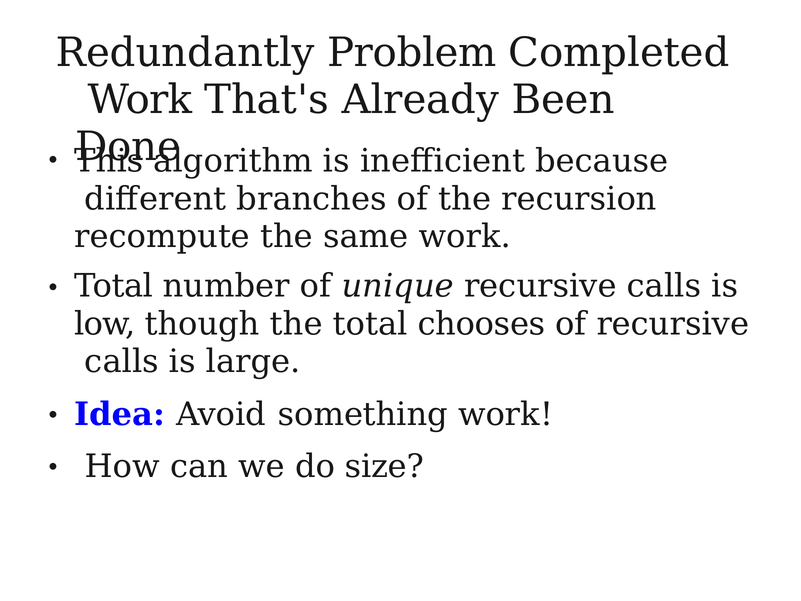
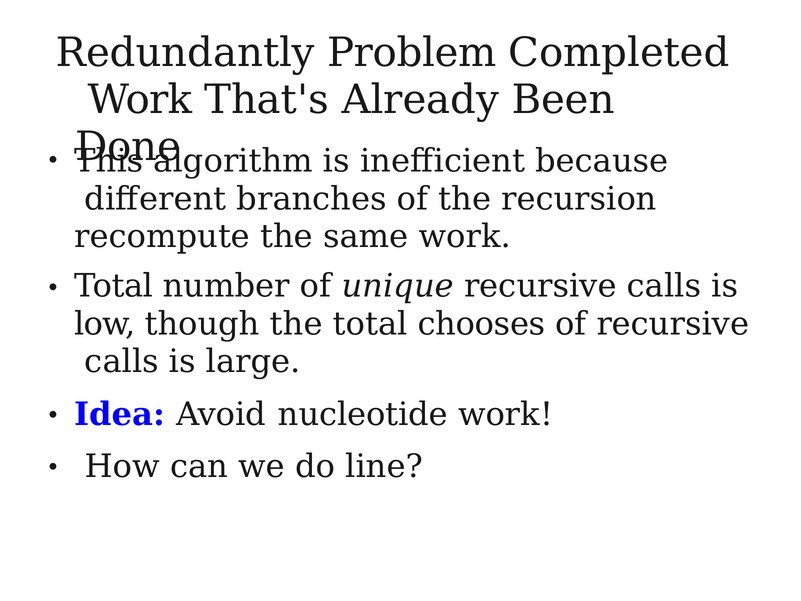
something: something -> nucleotide (363, 415)
size: size -> line (384, 466)
